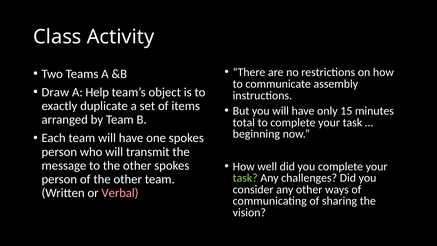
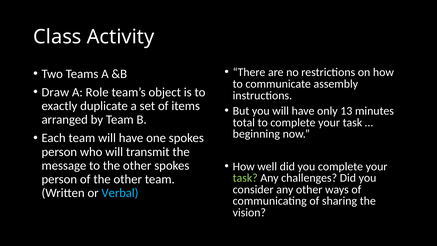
Help: Help -> Role (97, 92)
15: 15 -> 13 (346, 111)
Verbal colour: pink -> light blue (120, 193)
